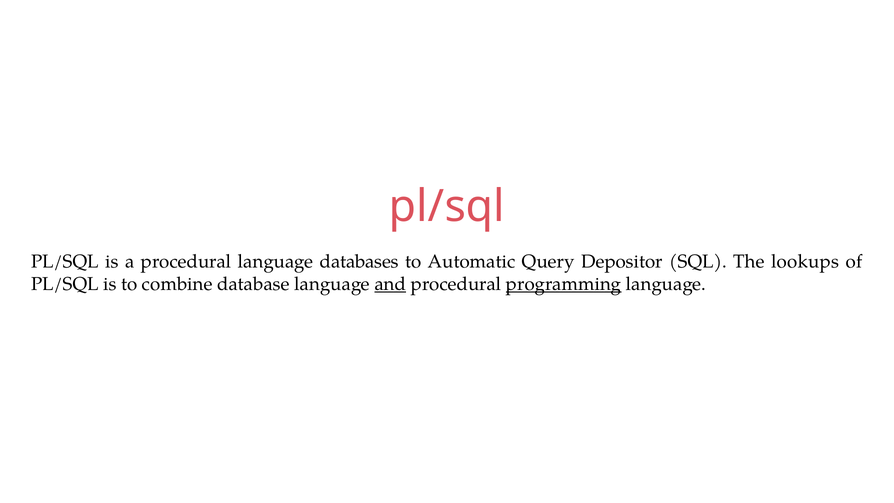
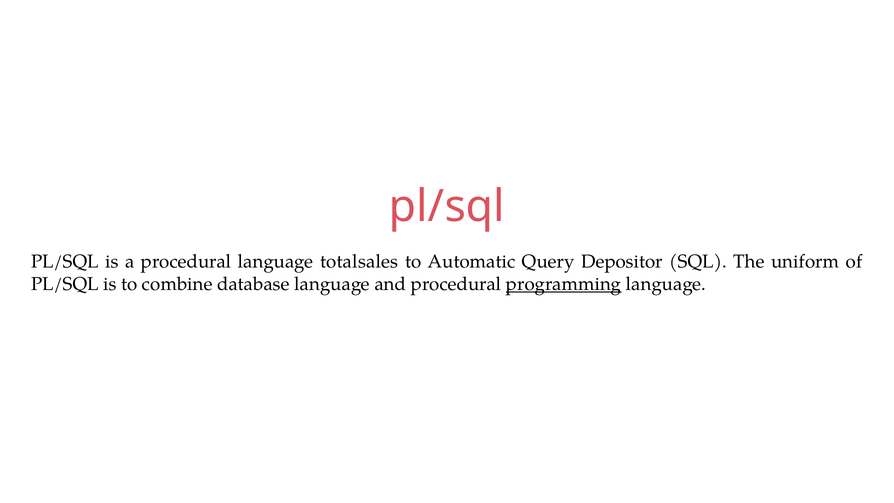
databases: databases -> totalsales (359, 262)
lookups: lookups -> uniform (805, 262)
and underline: present -> none (390, 284)
